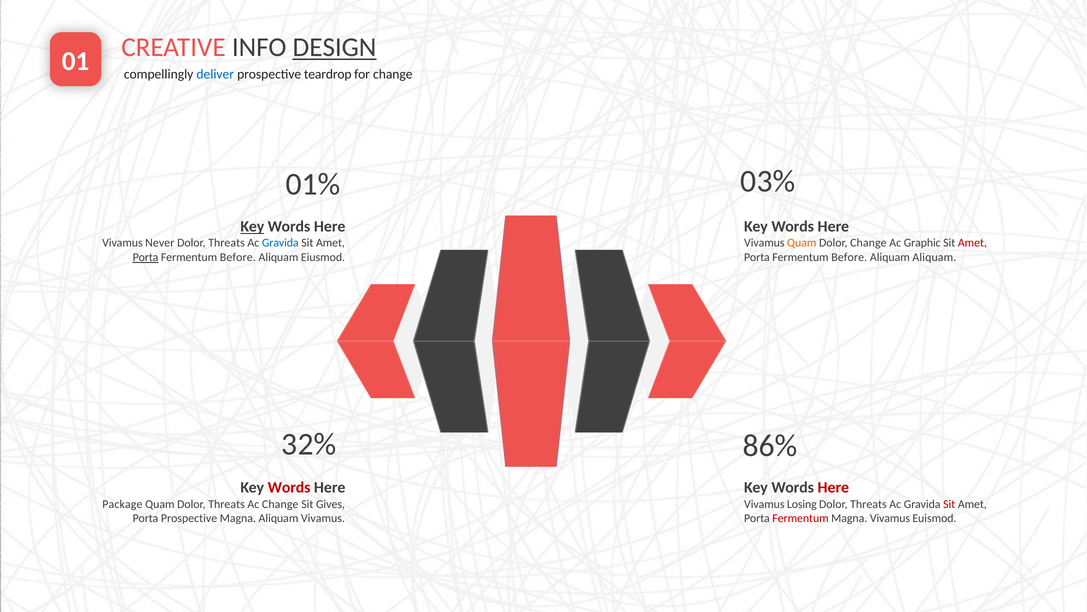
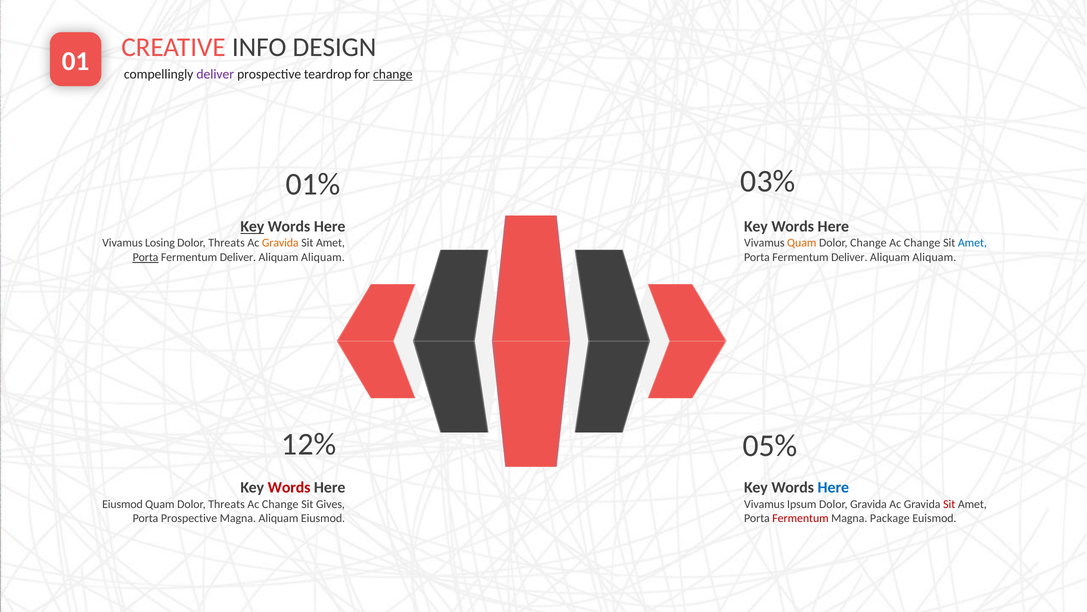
DESIGN underline: present -> none (334, 47)
deliver colour: blue -> purple (215, 74)
change underline: none -> present (393, 74)
Never: Never -> Losing (160, 243)
Gravida colour: blue -> orange (280, 243)
Graphic: Graphic -> Change (922, 243)
Amet colour: red -> blue (972, 243)
Before: Before -> Deliver (238, 257)
Eiusmod: Eiusmod -> Aliquam (323, 257)
Before: Before -> Deliver (849, 257)
32%: 32% -> 12% (309, 444)
86%: 86% -> 05% (770, 445)
Here colour: red -> blue (833, 487)
Package: Package -> Eiusmod (123, 504)
Losing: Losing -> Ipsum (802, 504)
Threats: Threats -> Gravida (868, 504)
Aliquam Vivamus: Vivamus -> Eiusmod (323, 518)
Magna Vivamus: Vivamus -> Package (890, 518)
